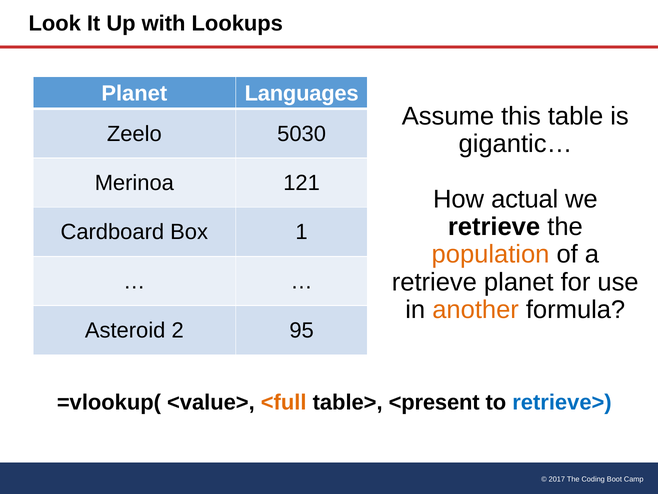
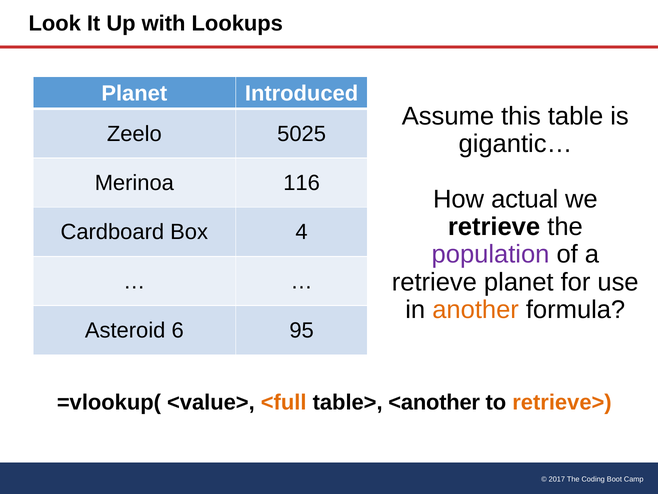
Languages: Languages -> Introduced (302, 93)
5030: 5030 -> 5025 (302, 134)
121: 121 -> 116 (302, 183)
1: 1 -> 4 (302, 232)
population colour: orange -> purple (491, 254)
2: 2 -> 6 (178, 330)
<present: <present -> <another (434, 402)
retrieve> colour: blue -> orange (562, 402)
